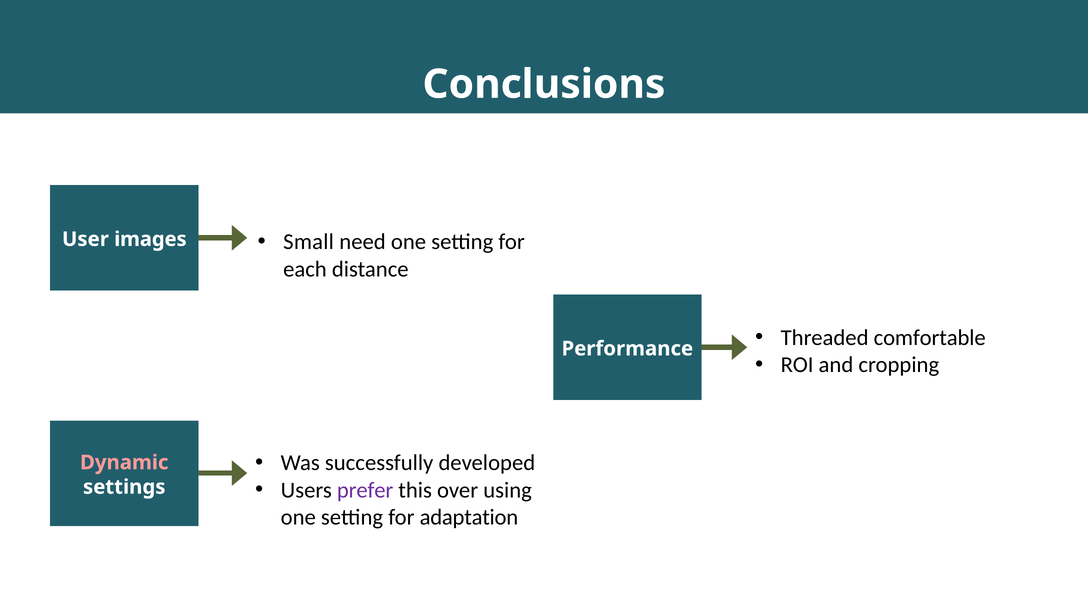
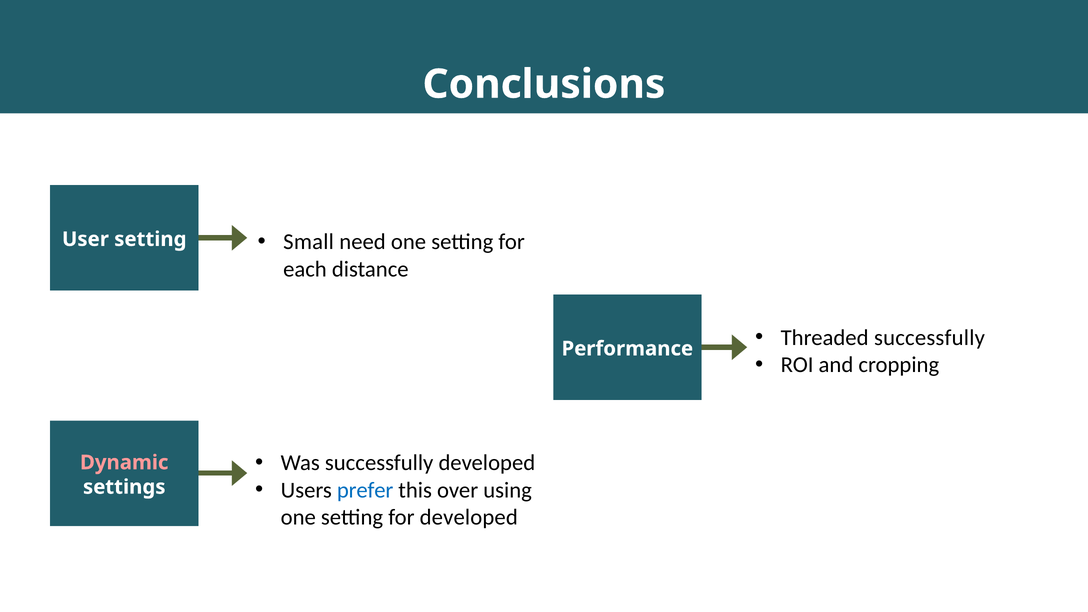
User images: images -> setting (150, 239)
Threaded comfortable: comfortable -> successfully (930, 338)
prefer colour: purple -> blue (365, 490)
for adaptation: adaptation -> developed (469, 517)
